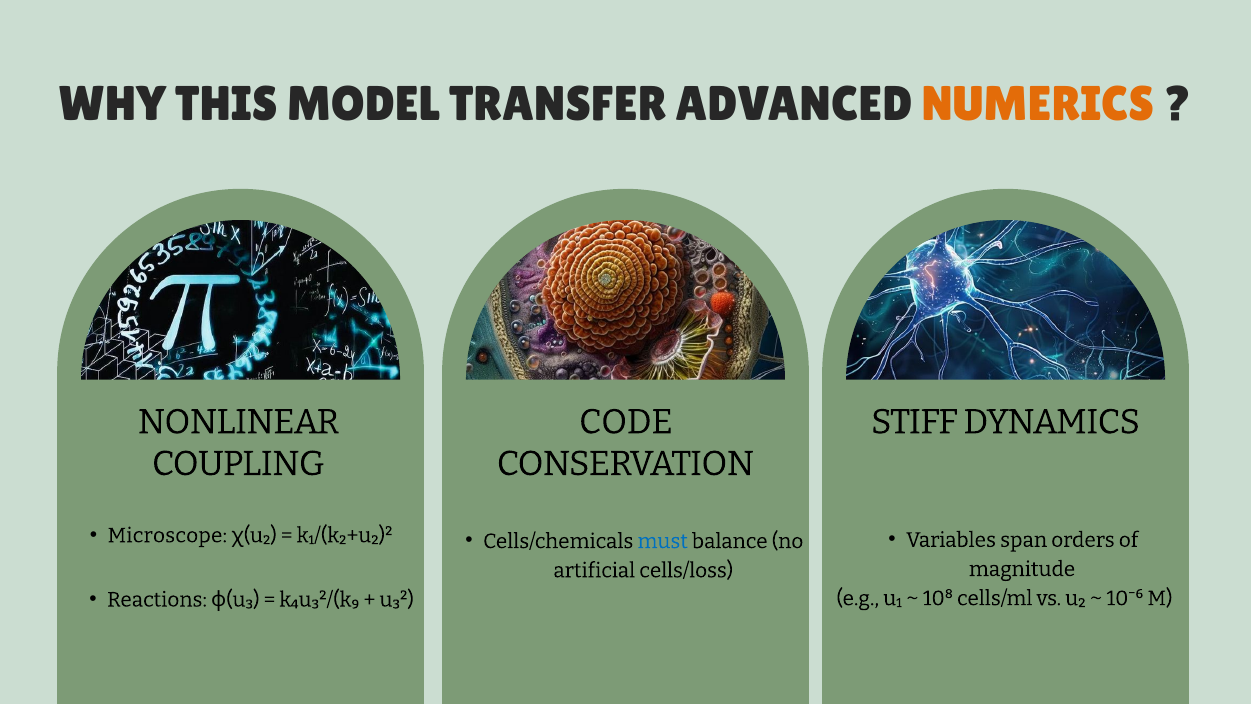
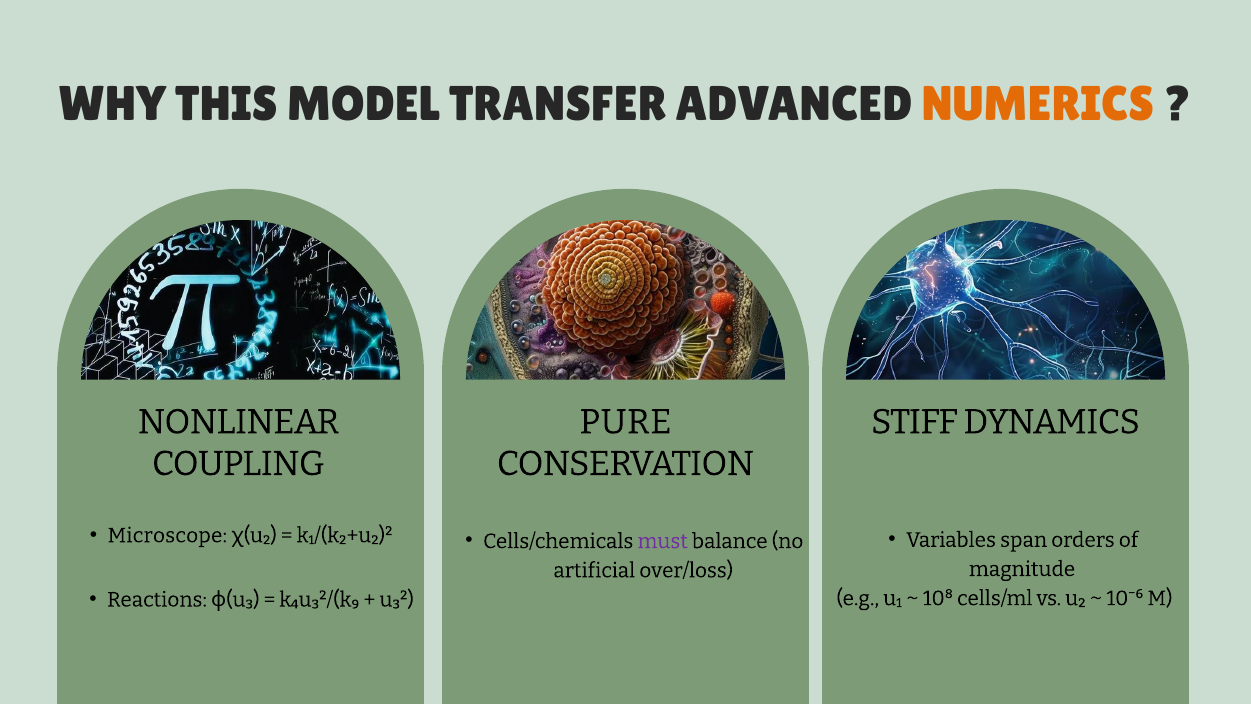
CODE: CODE -> PURE (626, 422)
must colour: blue -> purple (663, 541)
cells/loss: cells/loss -> over/loss (686, 570)
